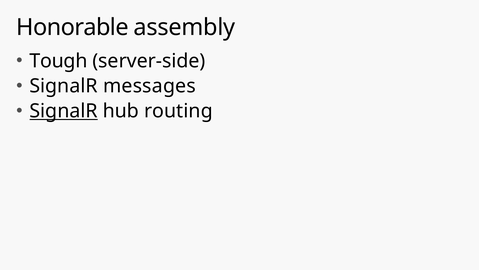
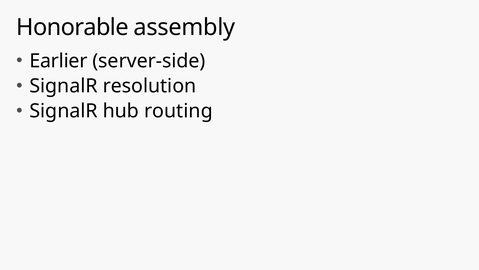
Tough: Tough -> Earlier (59, 61)
messages: messages -> resolution (150, 86)
SignalR underline: present -> none (64, 111)
